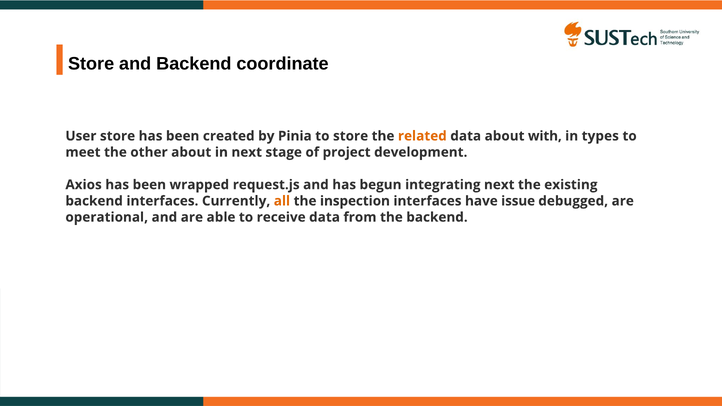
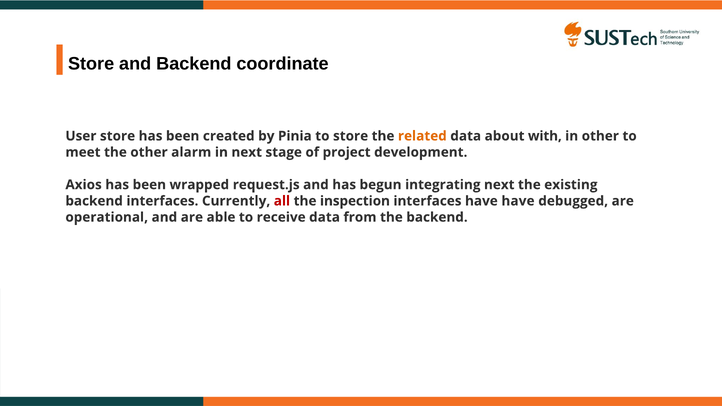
in types: types -> other (600, 136)
other about: about -> alarm (191, 152)
all colour: orange -> red (282, 201)
have issue: issue -> have (518, 201)
